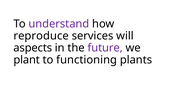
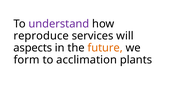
future colour: purple -> orange (105, 48)
plant: plant -> form (27, 60)
functioning: functioning -> acclimation (87, 60)
